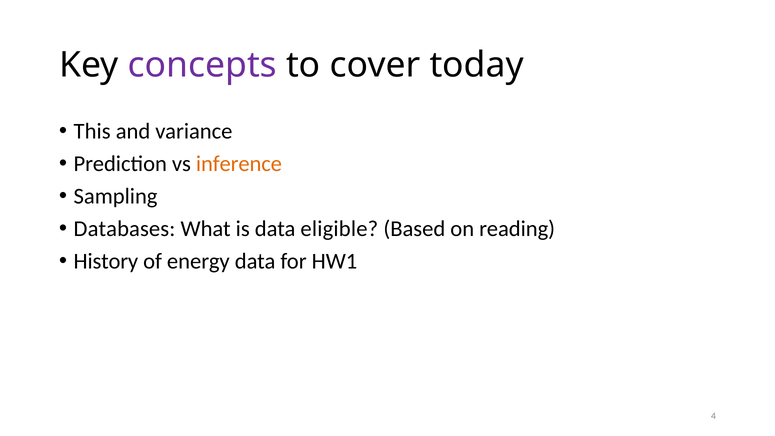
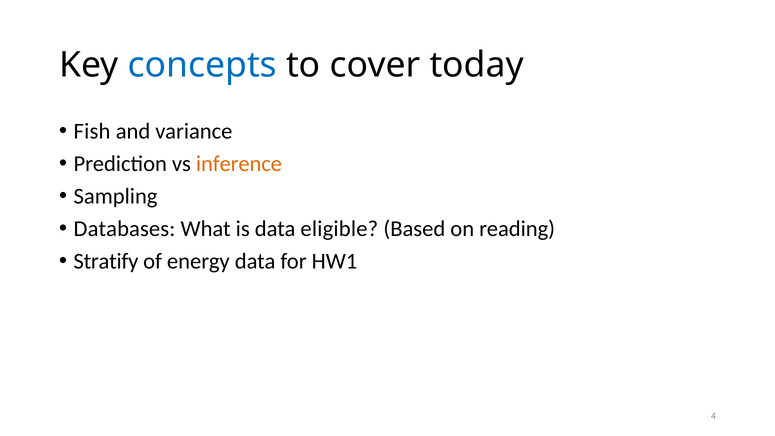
concepts colour: purple -> blue (202, 65)
This: This -> Fish (92, 131)
History: History -> Stratify (106, 261)
